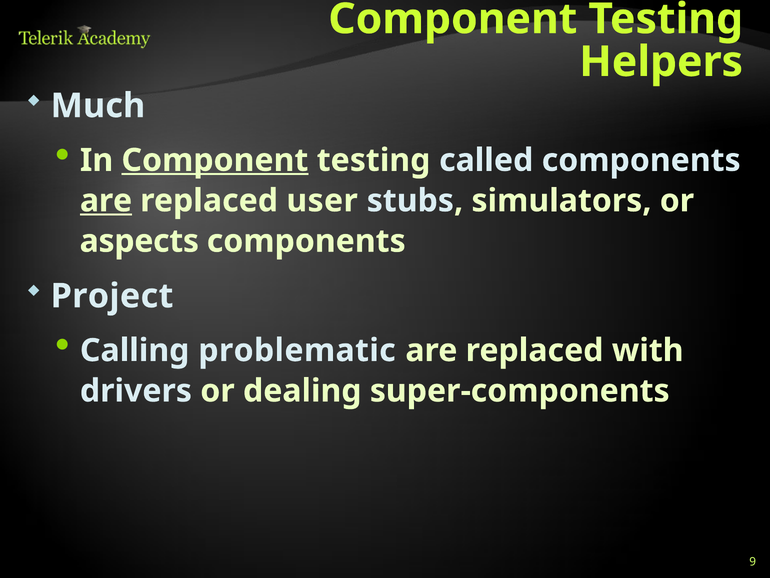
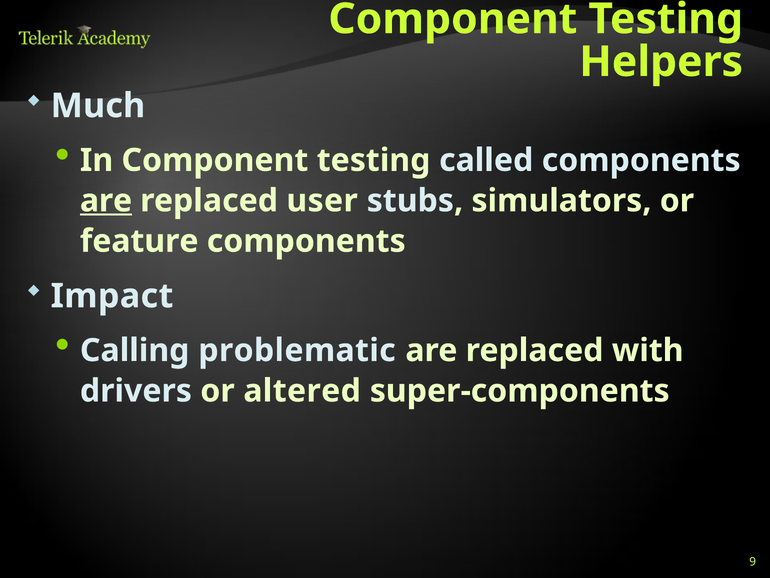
Component underline: present -> none (215, 160)
aspects: aspects -> feature (139, 241)
Project: Project -> Impact (112, 296)
dealing: dealing -> altered (302, 391)
